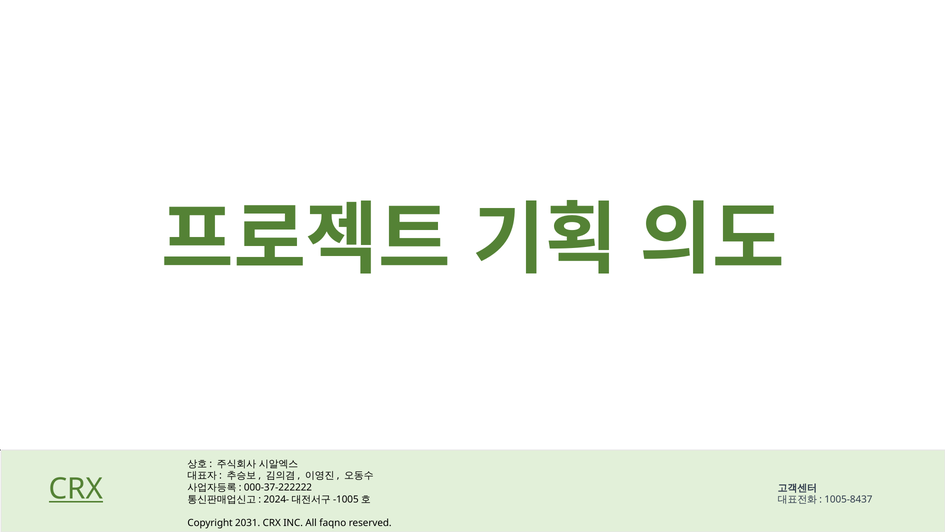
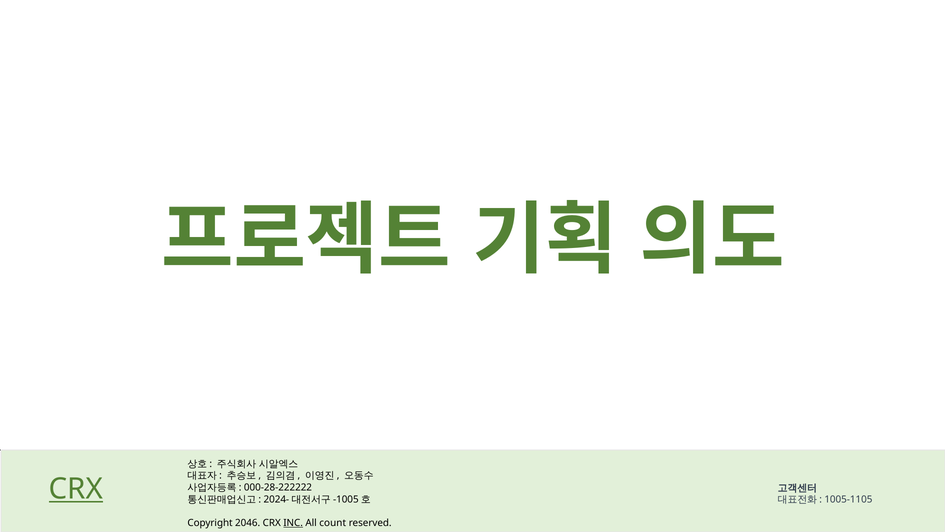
000-37-222222: 000-37-222222 -> 000-28-222222 (278, 487)
1005-8437: 1005-8437 -> 1005-1105 (848, 499)
2031: 2031 -> 2046 (248, 523)
INC underline: none -> present (293, 523)
faqno: faqno -> count (333, 523)
